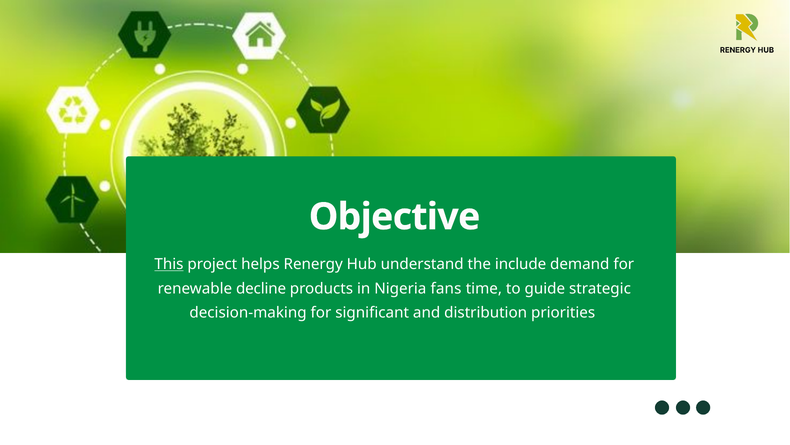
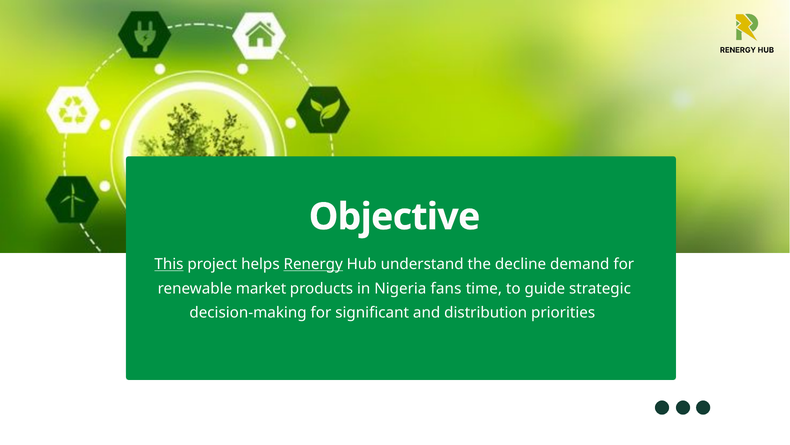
Renergy underline: none -> present (313, 264)
include: include -> decline (521, 264)
decline: decline -> market (261, 288)
